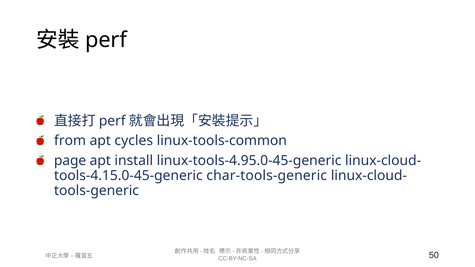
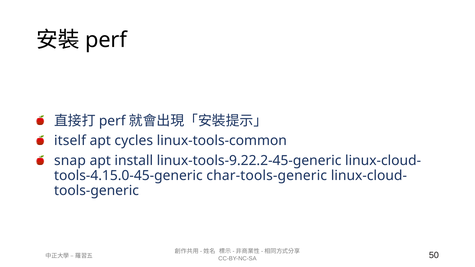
from: from -> itself (70, 141)
page: page -> snap (70, 161)
linux-tools-4.95.0-45-generic: linux-tools-4.95.0-45-generic -> linux-tools-9.22.2-45-generic (249, 161)
